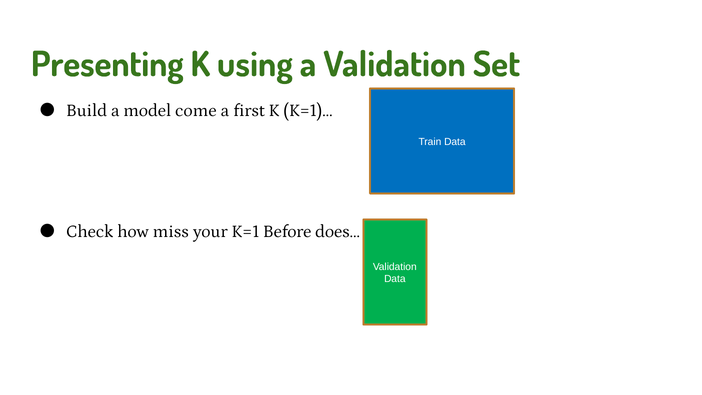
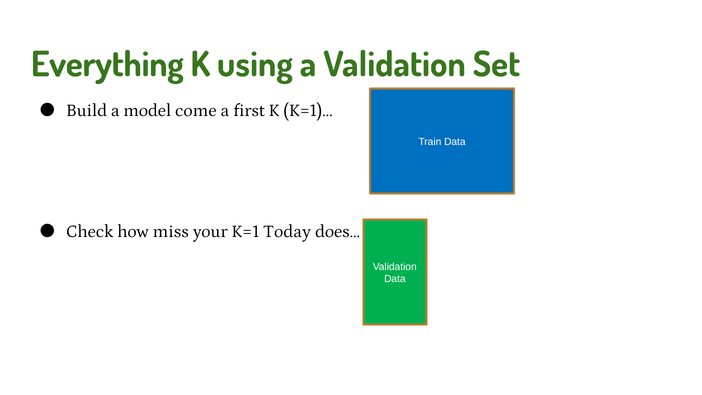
Presenting: Presenting -> Everything (107, 65)
Before: Before -> Today (287, 231)
